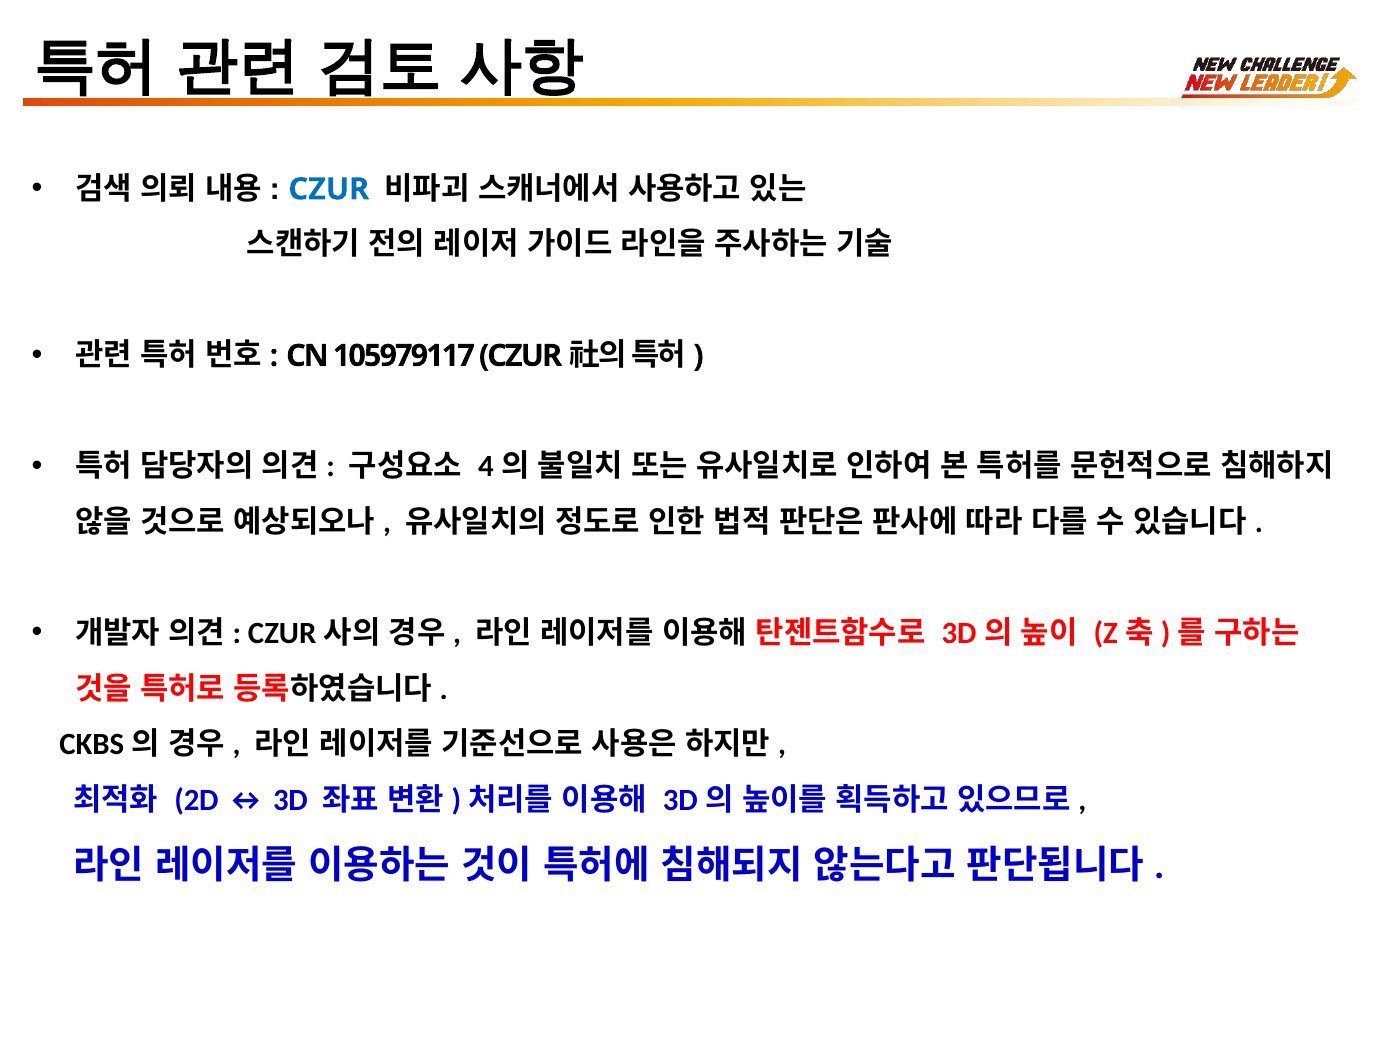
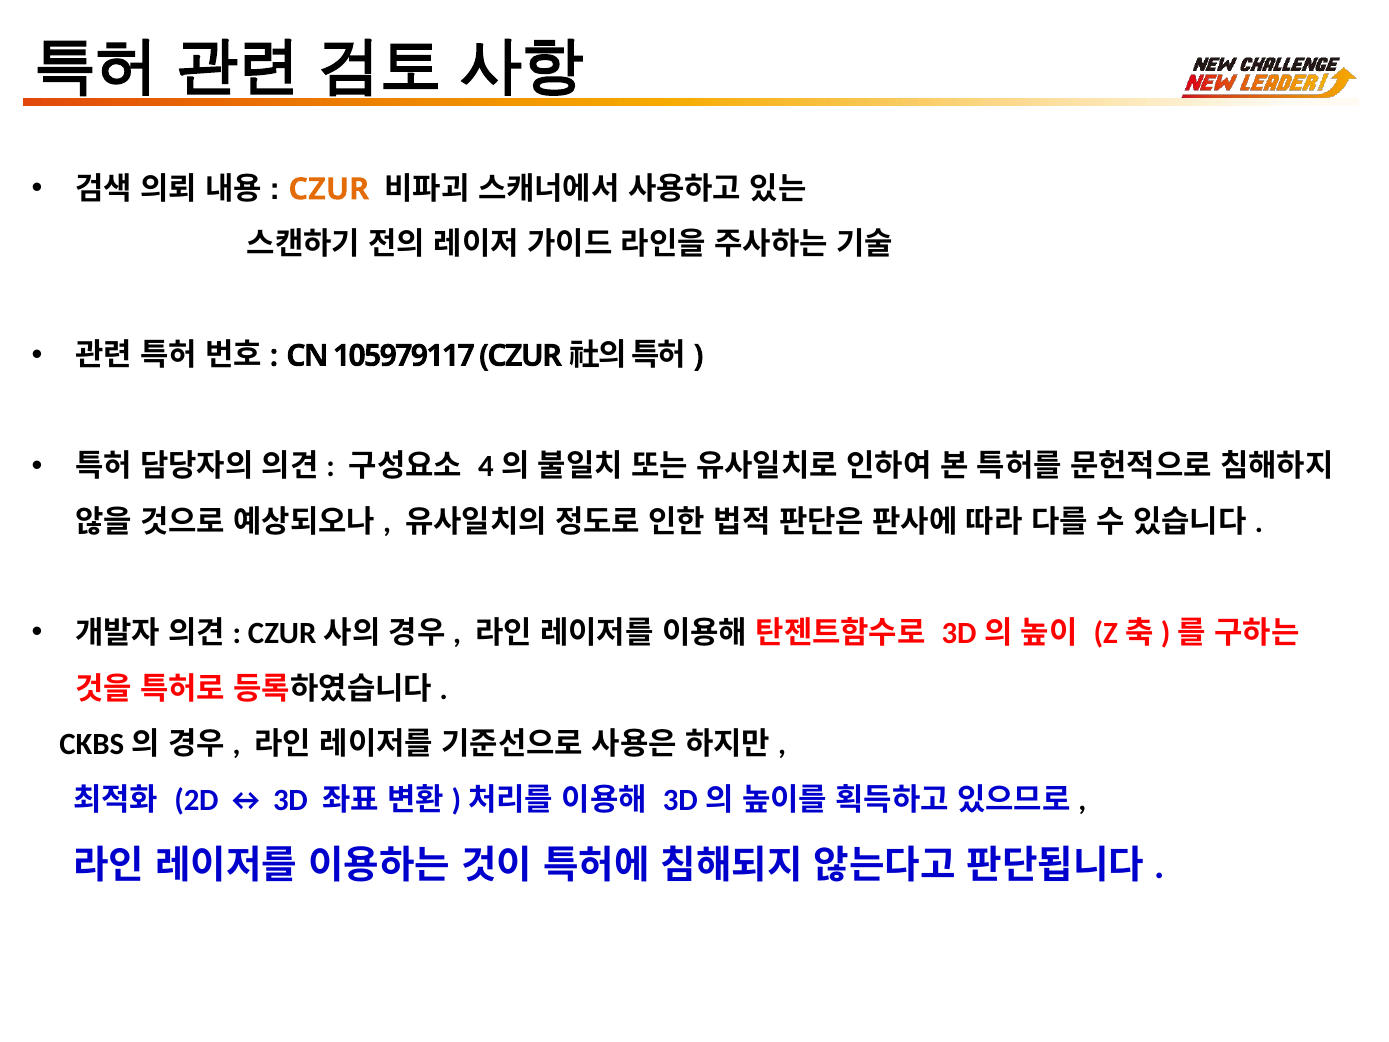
CZUR colour: blue -> orange (329, 189)
